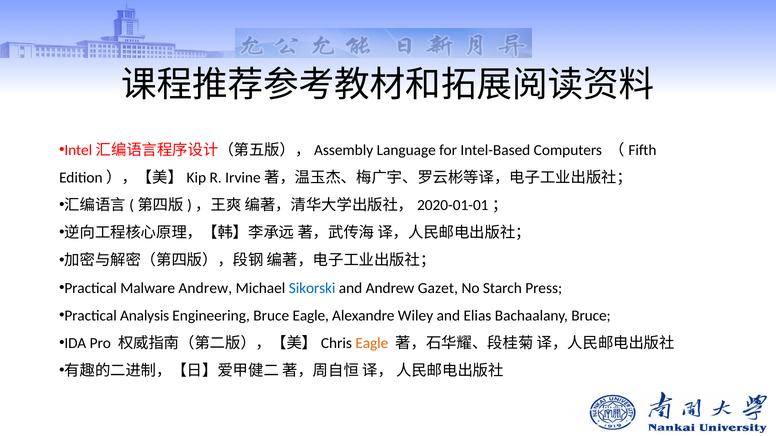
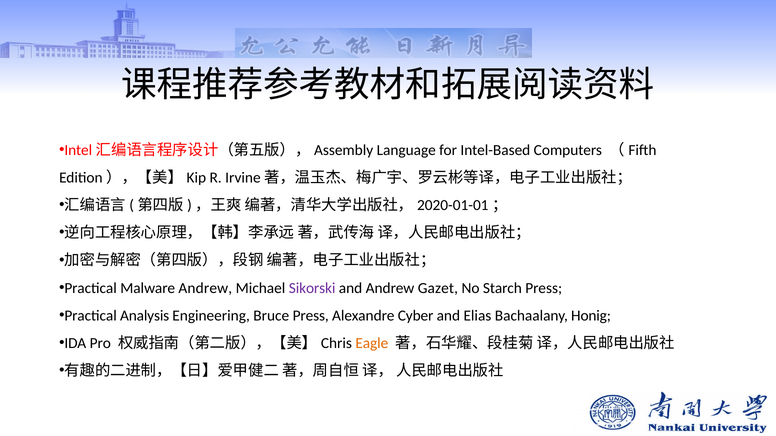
Sikorski colour: blue -> purple (312, 288)
Bruce Eagle: Eagle -> Press (311, 316)
Wiley: Wiley -> Cyber (416, 316)
Bachaalany Bruce: Bruce -> Honig (591, 316)
